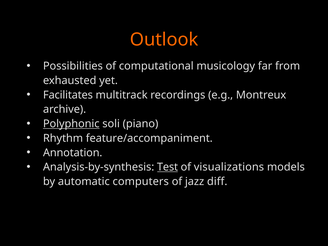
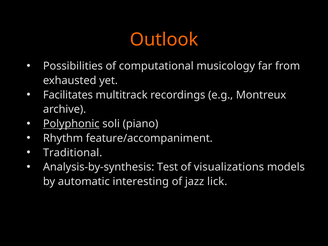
Annotation: Annotation -> Traditional (73, 153)
Test underline: present -> none (168, 167)
computers: computers -> interesting (141, 181)
diff: diff -> lick (217, 181)
